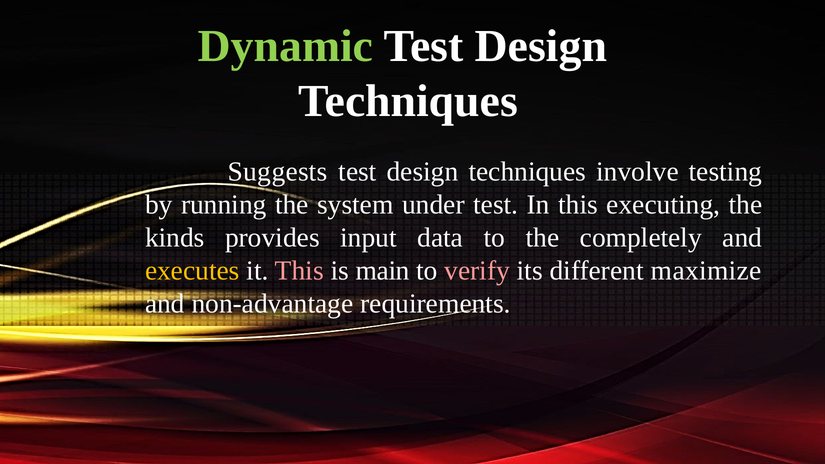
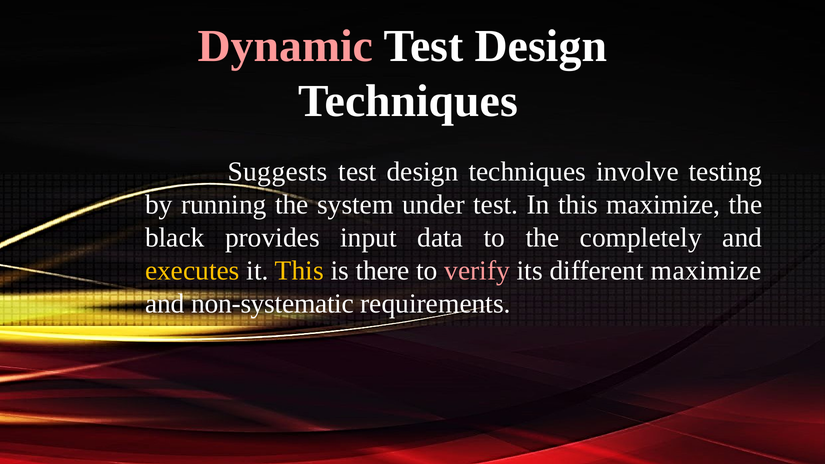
Dynamic colour: light green -> pink (285, 46)
this executing: executing -> maximize (663, 205)
kinds: kinds -> black (175, 238)
This colour: pink -> yellow (299, 271)
main: main -> there (383, 271)
non-advantage: non-advantage -> non-systematic (273, 304)
